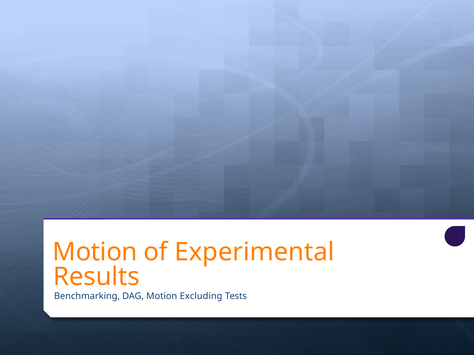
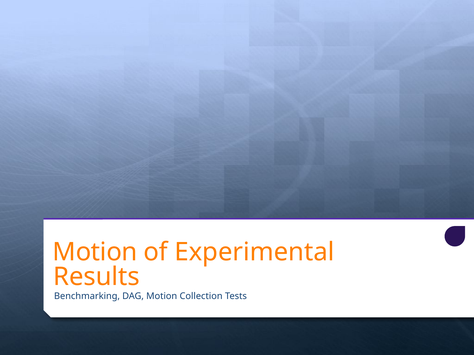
Excluding: Excluding -> Collection (201, 296)
